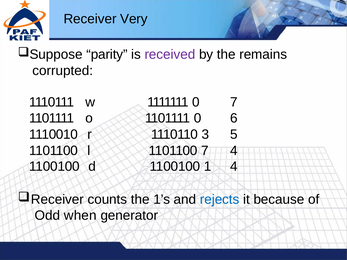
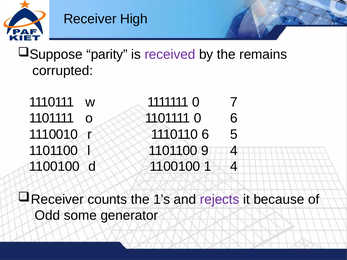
Very: Very -> High (134, 19)
1110110 3: 3 -> 6 (205, 135)
1101100 7: 7 -> 9 (205, 151)
rejects colour: blue -> purple (220, 200)
when: when -> some (80, 216)
